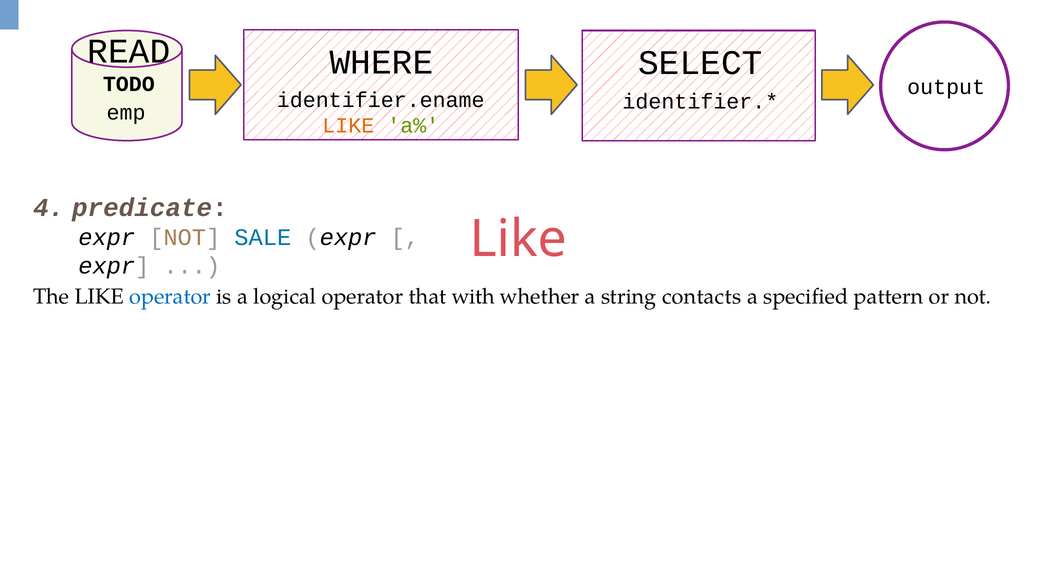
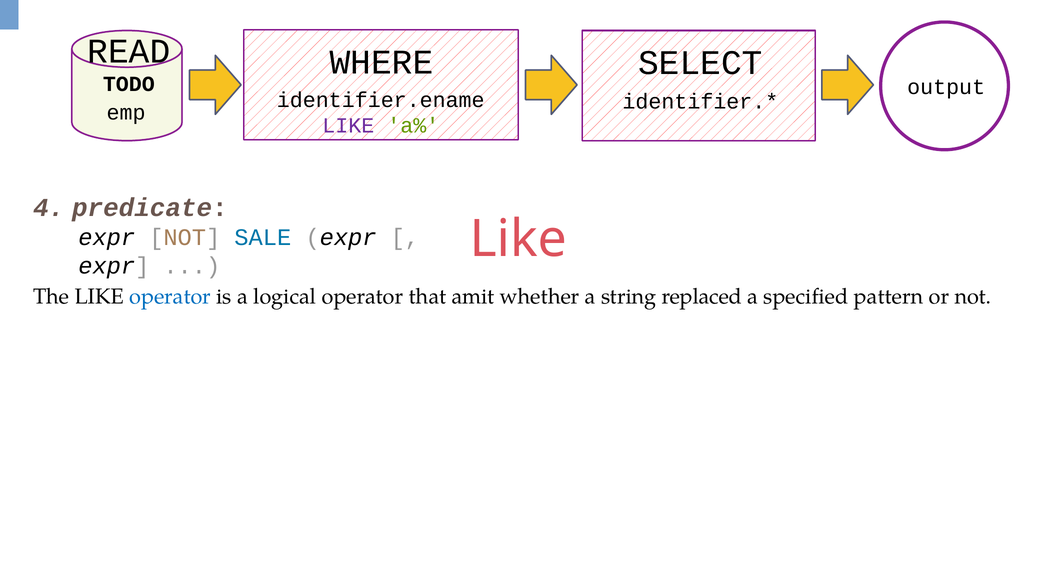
LIKE colour: orange -> purple (348, 126)
with: with -> amit (473, 297)
contacts: contacts -> replaced (702, 297)
